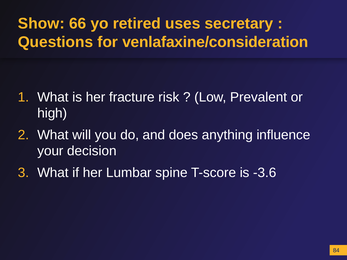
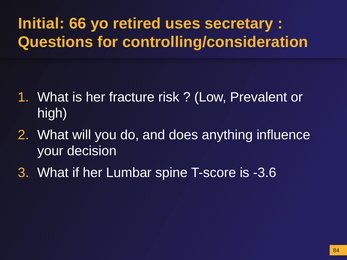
Show: Show -> Initial (41, 24)
venlafaxine/consideration: venlafaxine/consideration -> controlling/consideration (215, 42)
